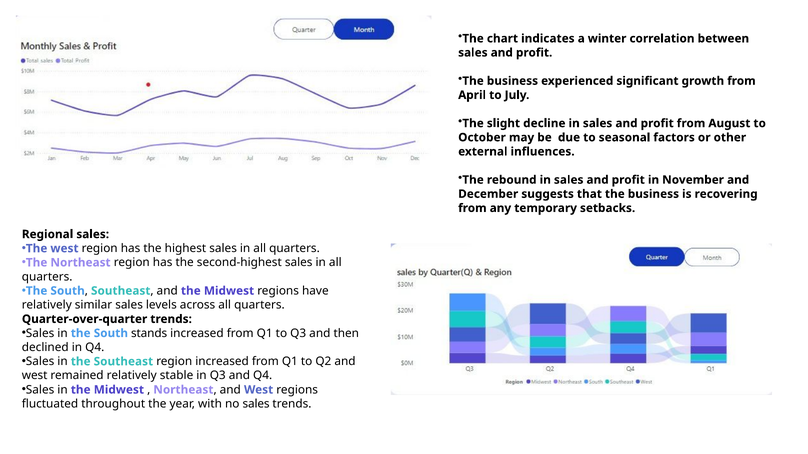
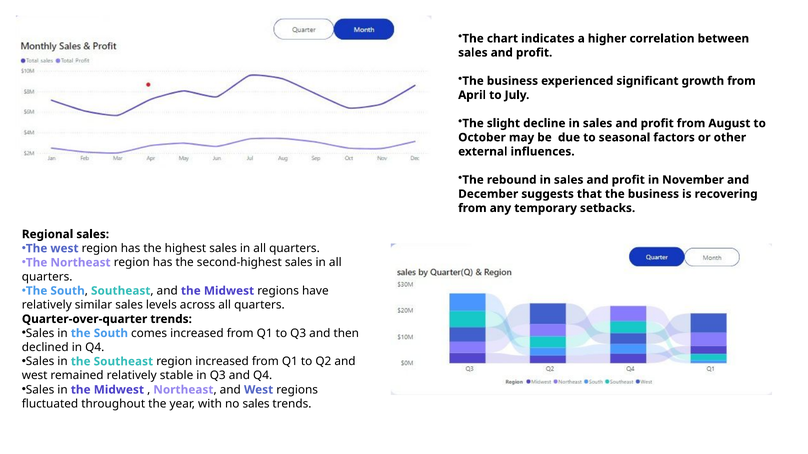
winter: winter -> higher (607, 39)
stands: stands -> comes (149, 334)
